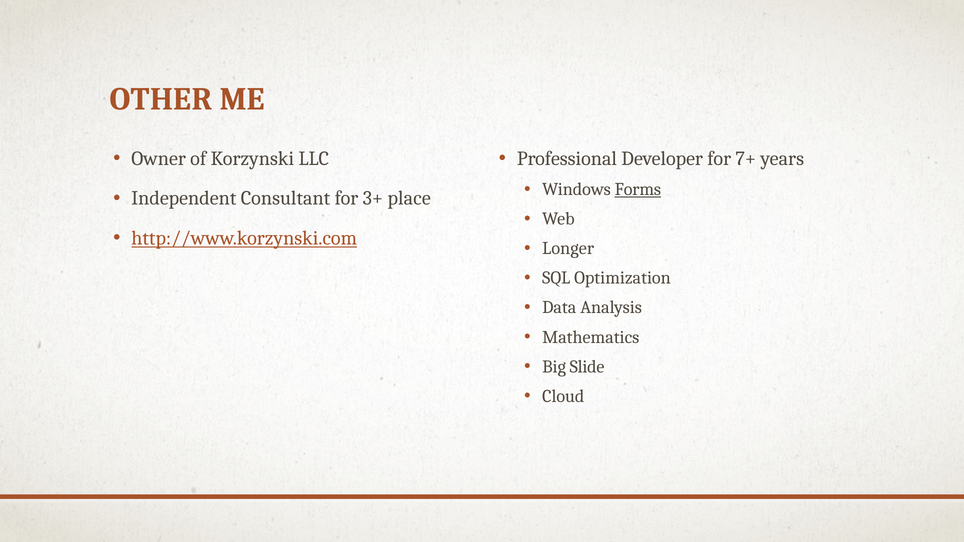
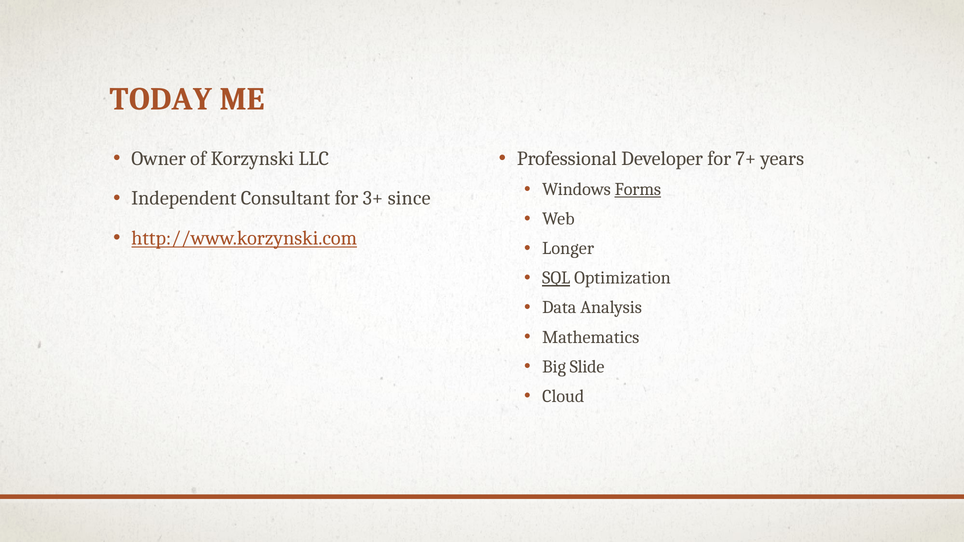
OTHER: OTHER -> TODAY (161, 99)
place: place -> since (409, 198)
SQL underline: none -> present (556, 278)
